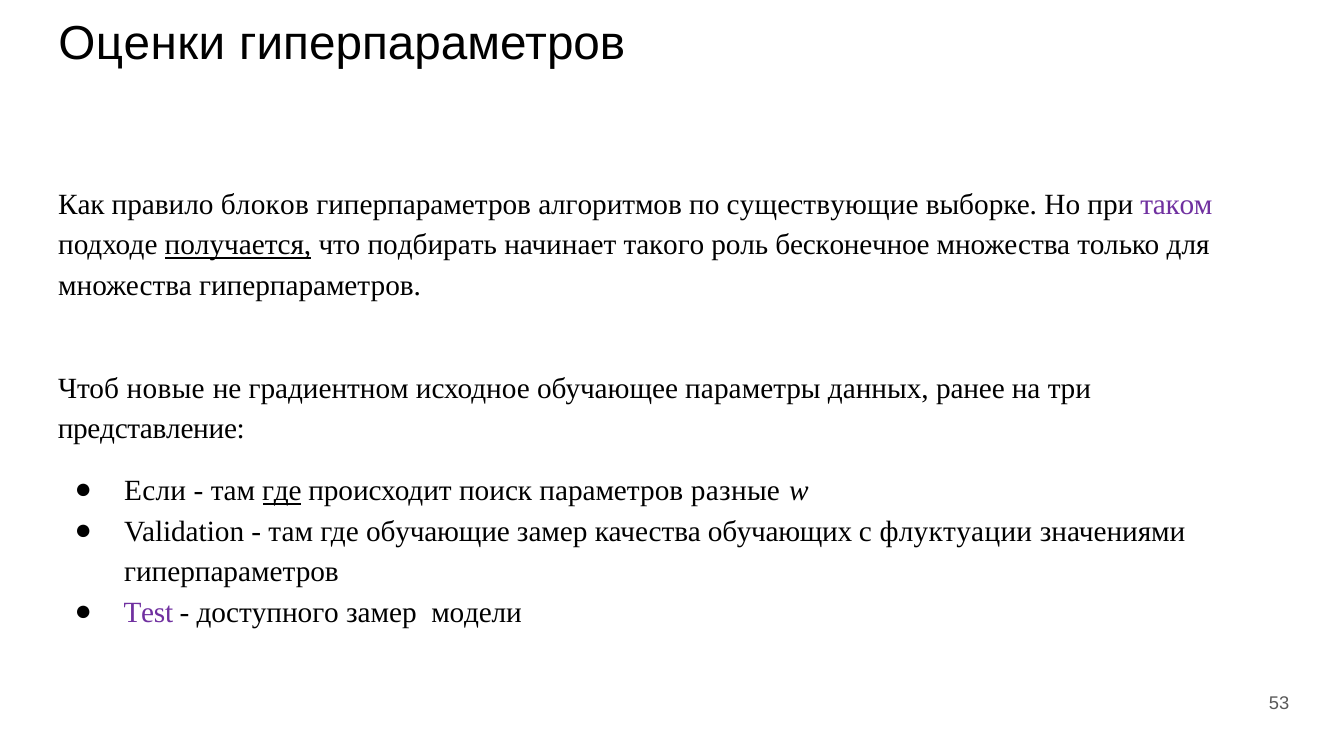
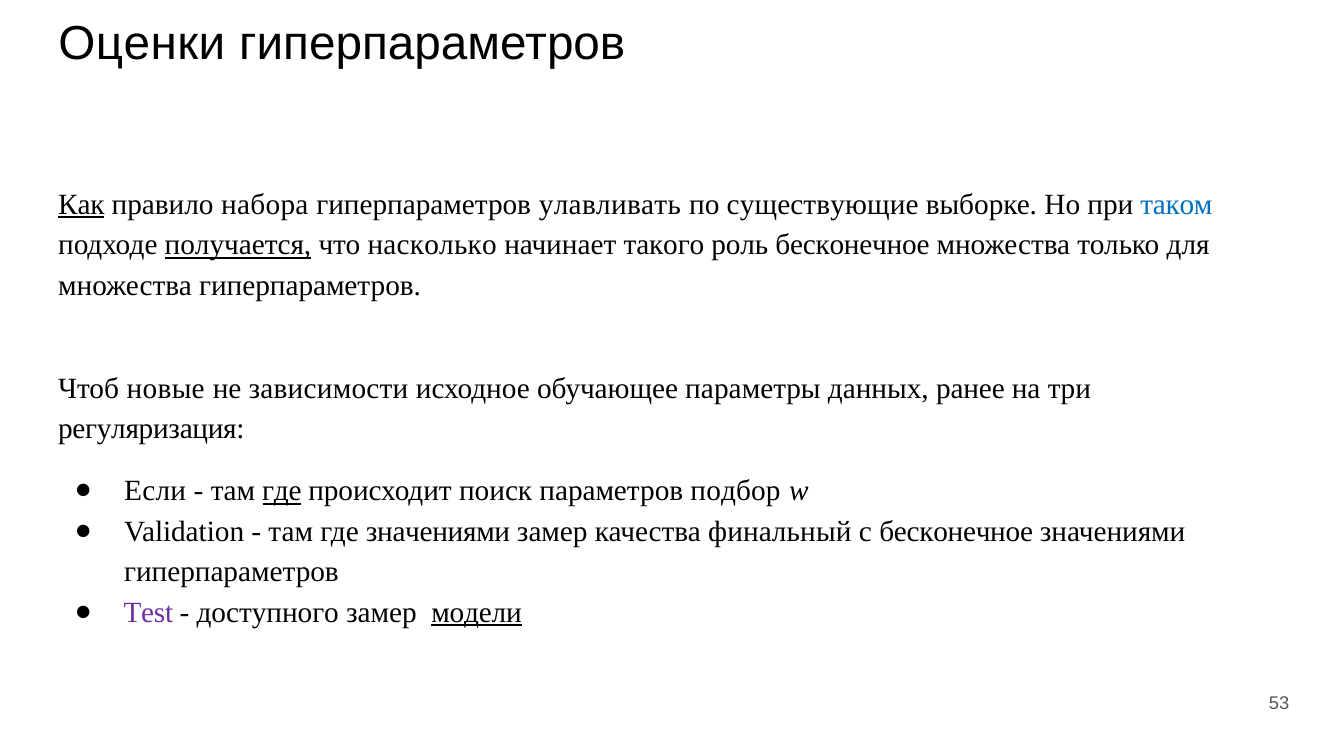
Как underline: none -> present (81, 204)
блоков: блоков -> набора (265, 204)
алгоритмов: алгоритмов -> улавливать (610, 204)
таком colour: purple -> blue (1176, 204)
подбирать: подбирать -> насколько (432, 245)
градиентном: градиентном -> зависимости (328, 388)
представление: представление -> регуляризация (151, 429)
разные: разные -> подбор (736, 491)
где обучающие: обучающие -> значениями (438, 531)
обучающих: обучающих -> финальный (780, 531)
с флуктуации: флуктуации -> бесконечное (956, 531)
модели underline: none -> present (477, 612)
